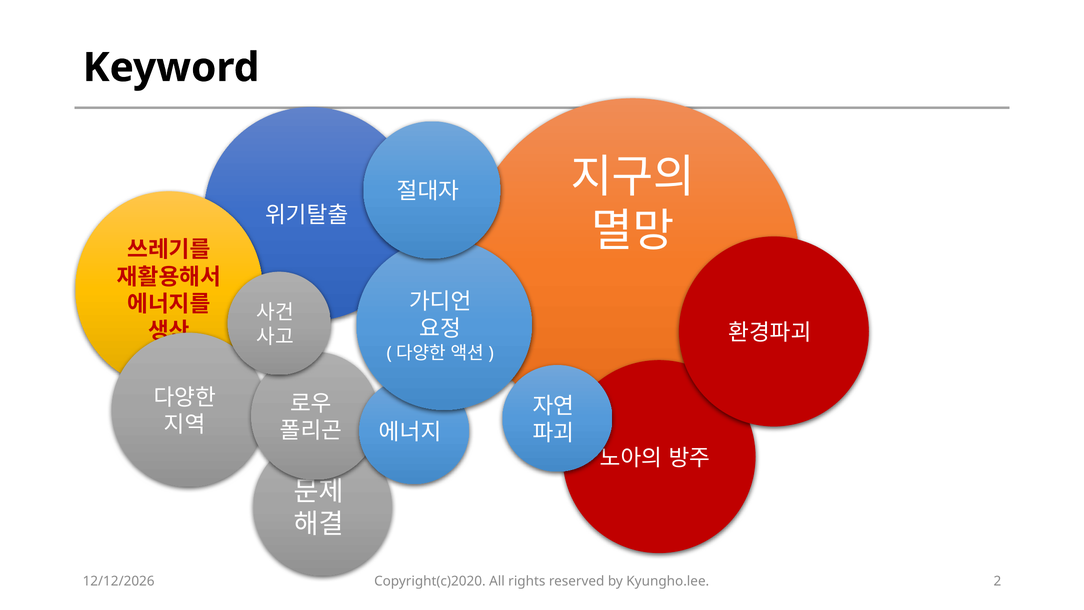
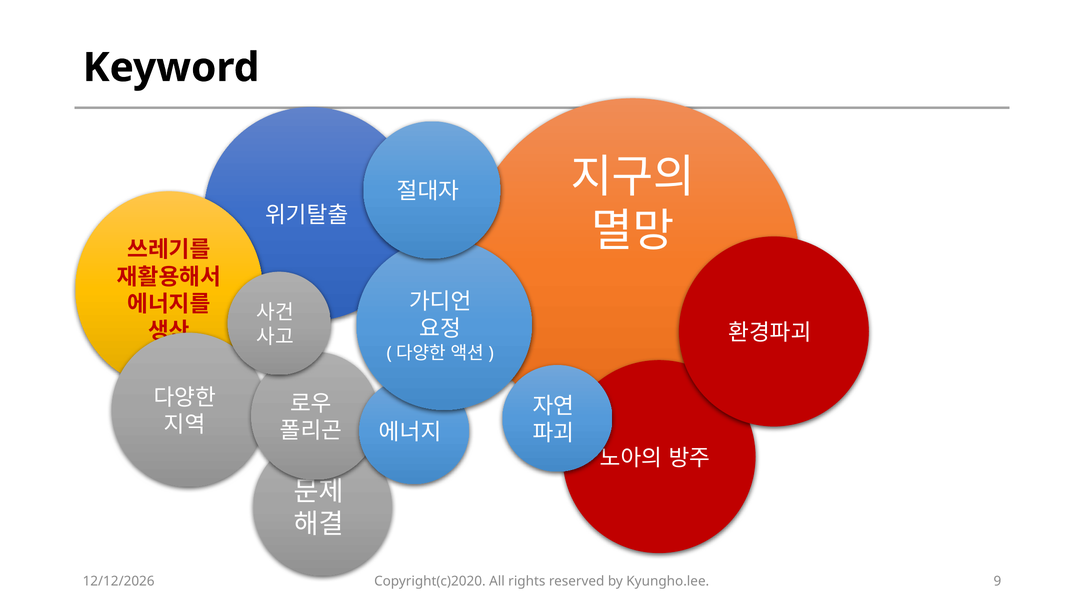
2: 2 -> 9 (997, 581)
